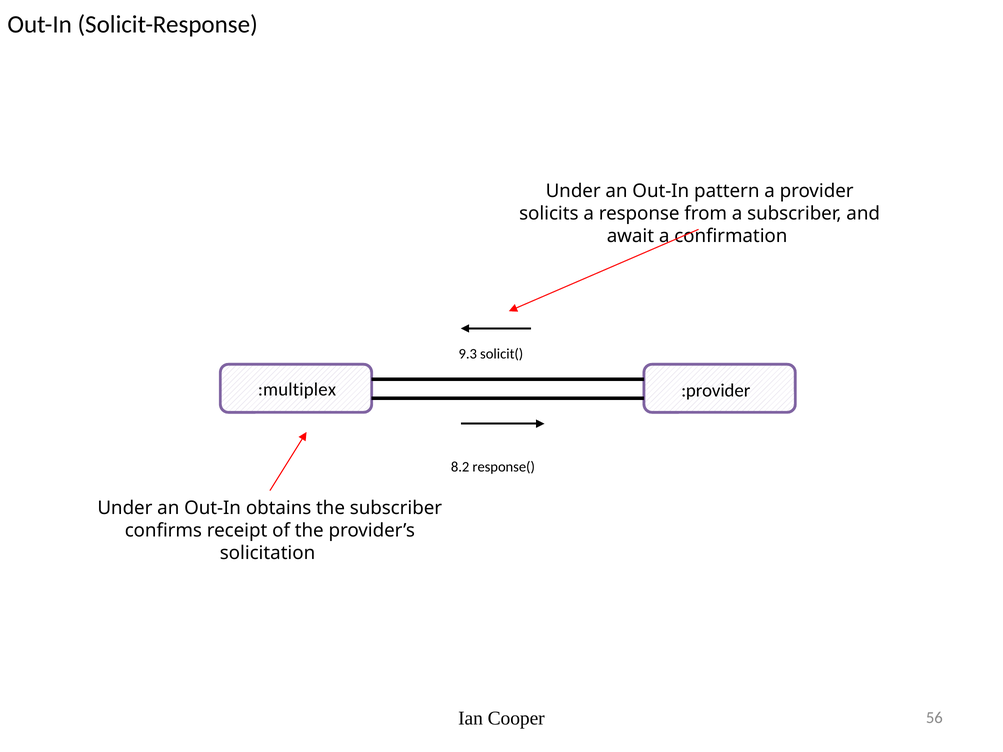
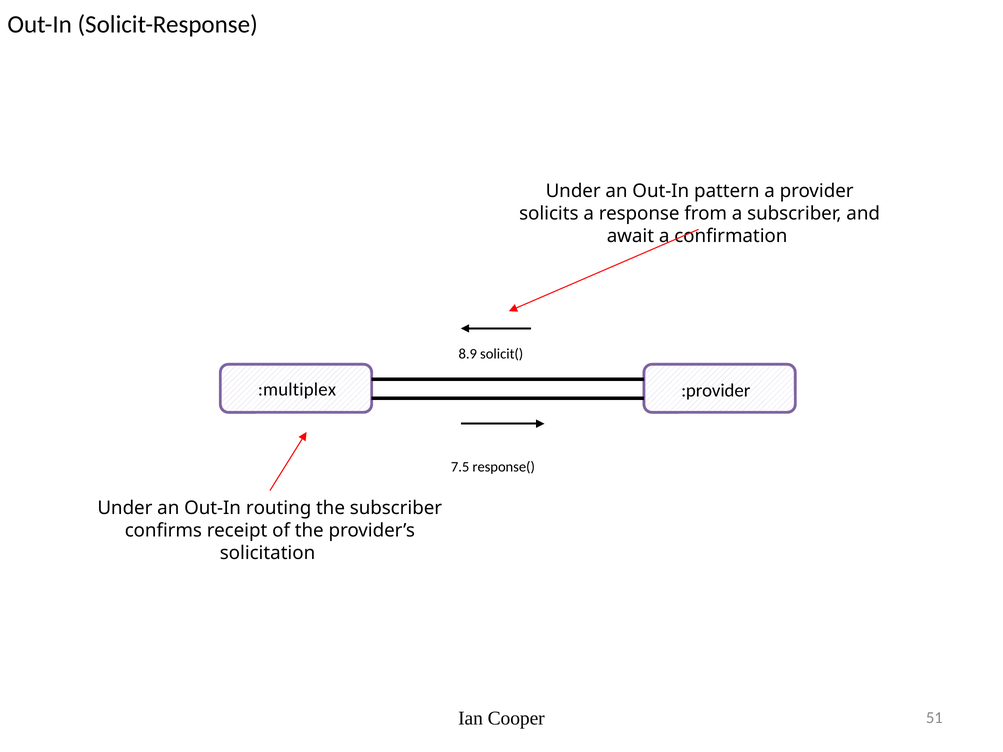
9.3: 9.3 -> 8.9 (468, 354)
8.2: 8.2 -> 7.5 (460, 467)
obtains: obtains -> routing (279, 508)
56: 56 -> 51 (934, 718)
